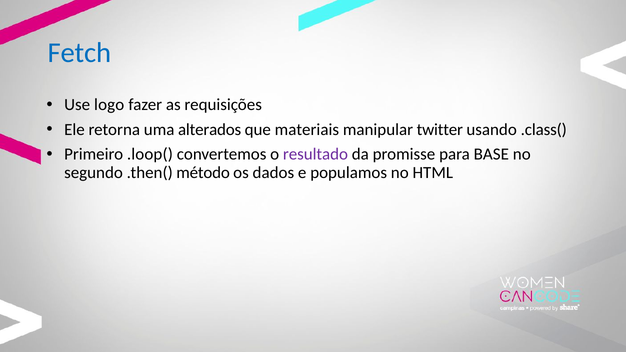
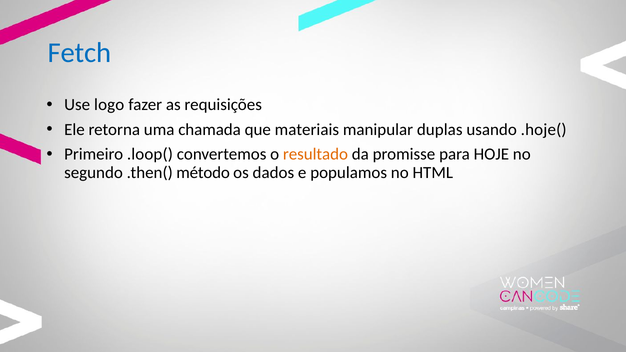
alterados: alterados -> chamada (210, 129)
twitter: twitter -> duplas (440, 129)
.class(: .class( -> .hoje( (544, 129)
resultado colour: purple -> orange (315, 154)
BASE: BASE -> HOJE (491, 154)
